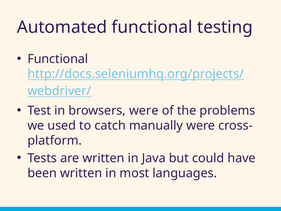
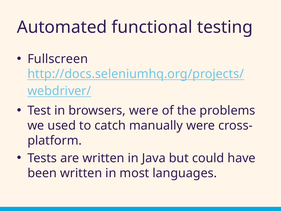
Functional: Functional -> Fullscreen (58, 59)
